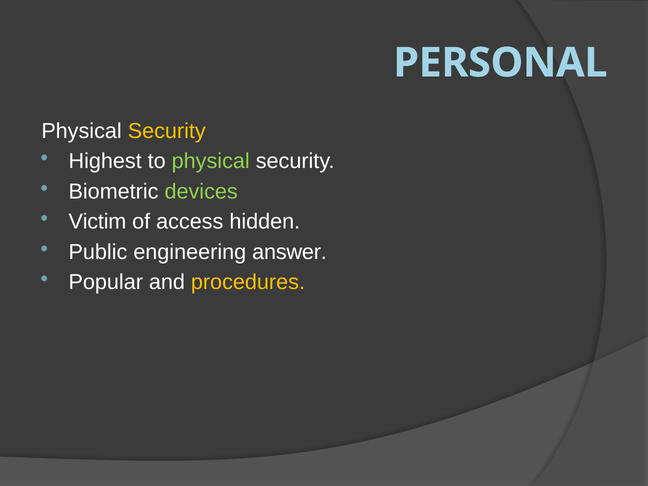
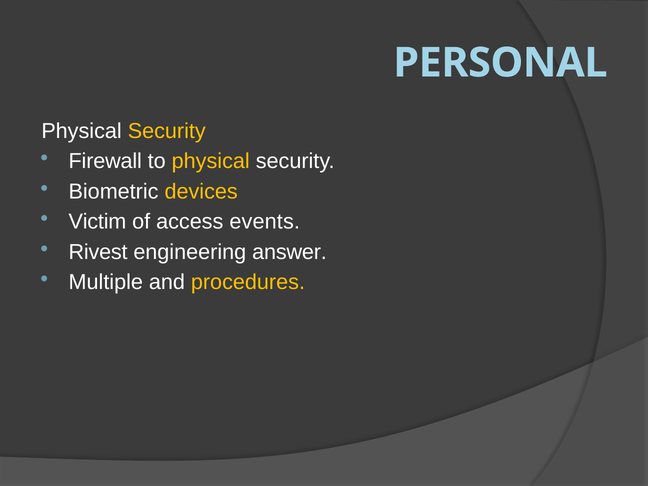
Highest: Highest -> Firewall (105, 161)
physical colour: light green -> yellow (211, 161)
devices colour: light green -> yellow (201, 192)
hidden: hidden -> events (265, 222)
Public: Public -> Rivest (98, 252)
Popular: Popular -> Multiple (106, 282)
